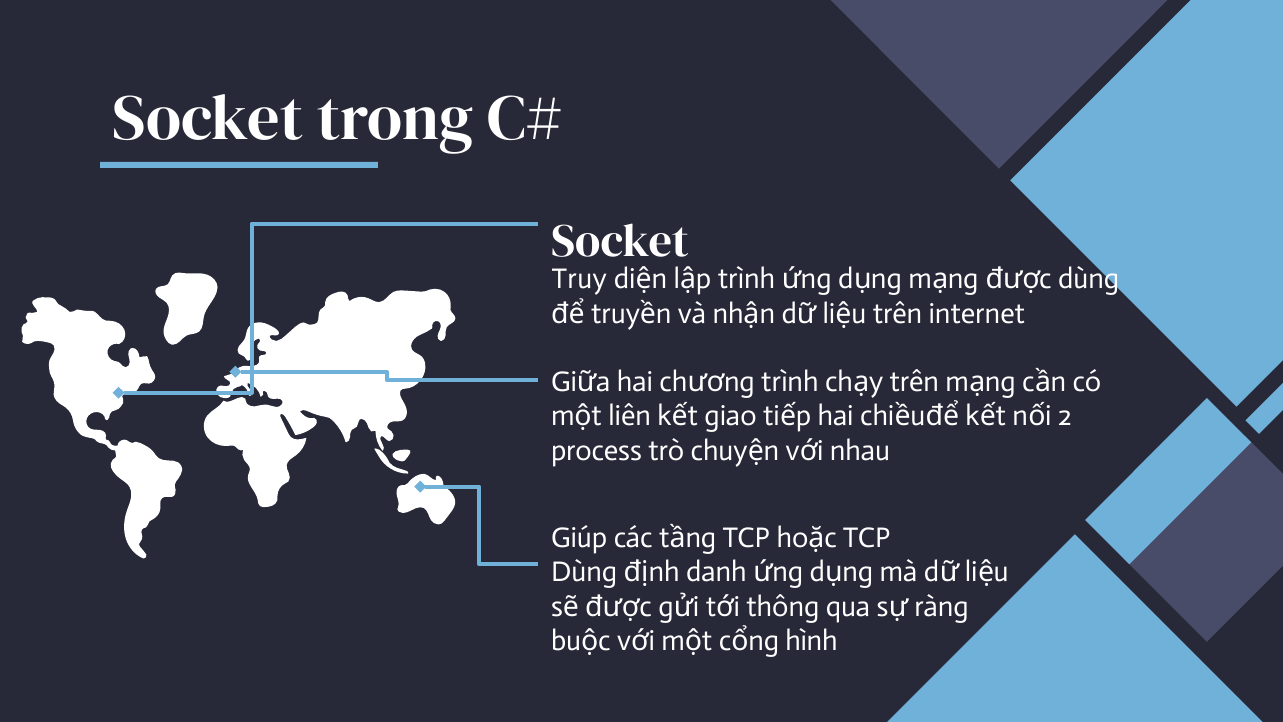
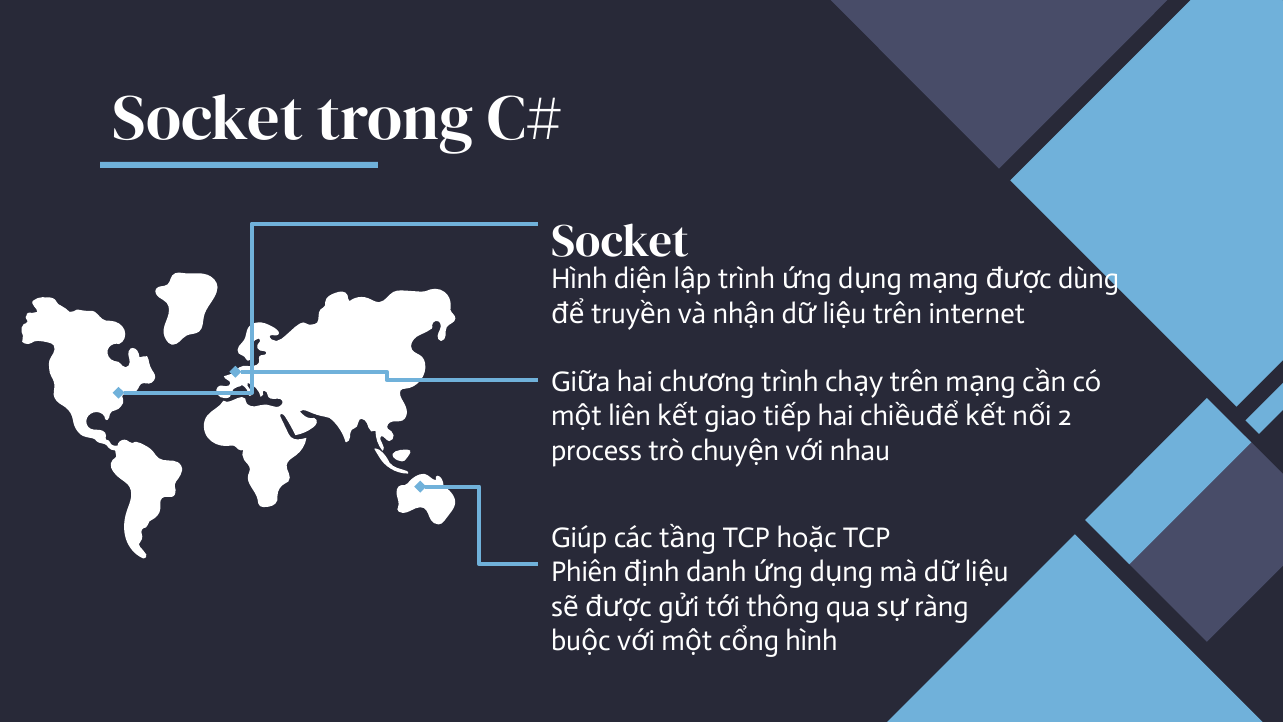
Truy: Truy -> Hình (579, 279)
Dùng: Dùng -> Phiên (584, 572)
